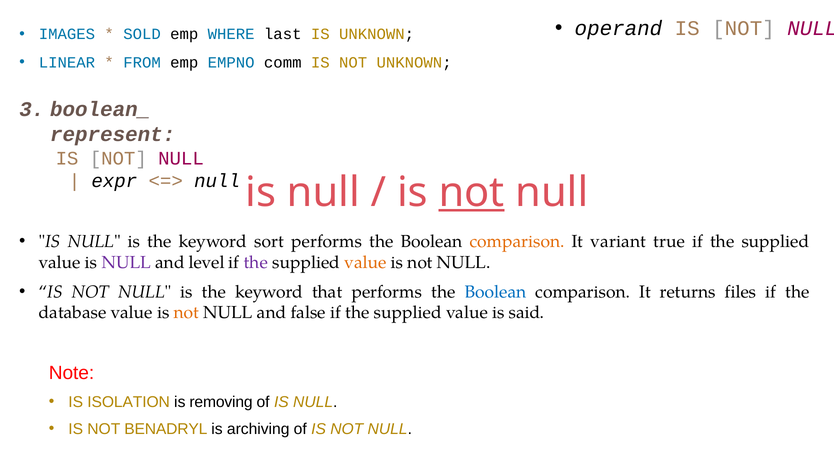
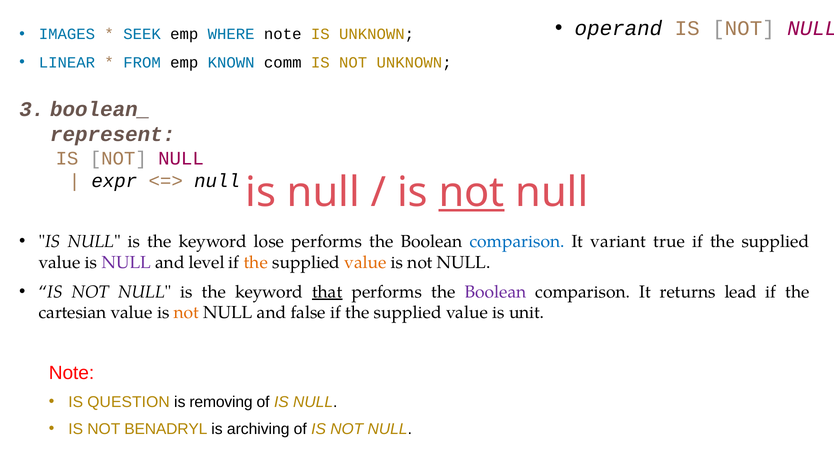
SOLD: SOLD -> SEEK (142, 34)
WHERE last: last -> note (283, 34)
EMPNO: EMPNO -> KNOWN (231, 62)
sort: sort -> lose (269, 242)
comparison colour: orange -> blue (517, 242)
the colour: purple -> orange (256, 263)
that underline: none -> present (327, 292)
Boolean colour: blue -> purple (495, 292)
files: files -> lead (741, 292)
database: database -> cartesian (73, 313)
said: said -> unit (527, 313)
ISOLATION: ISOLATION -> QUESTION (129, 402)
